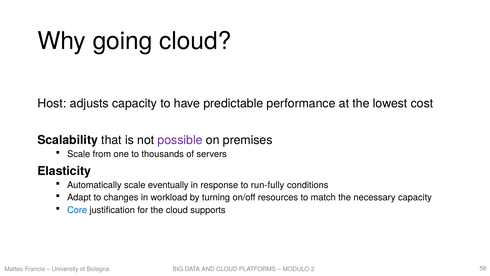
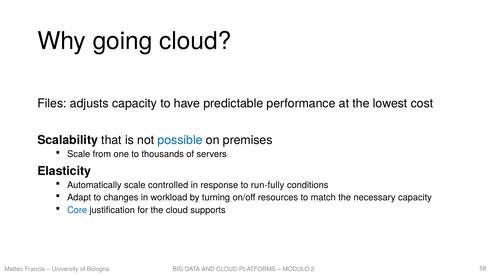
Host: Host -> Files (52, 103)
possible colour: purple -> blue (180, 140)
eventually: eventually -> controlled (168, 185)
